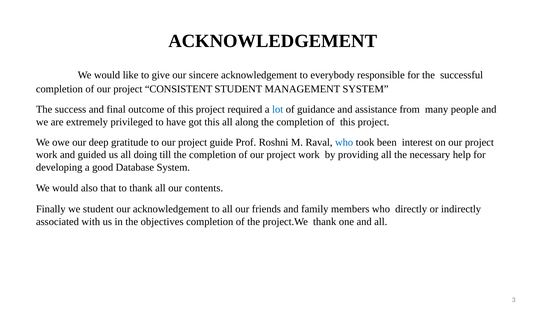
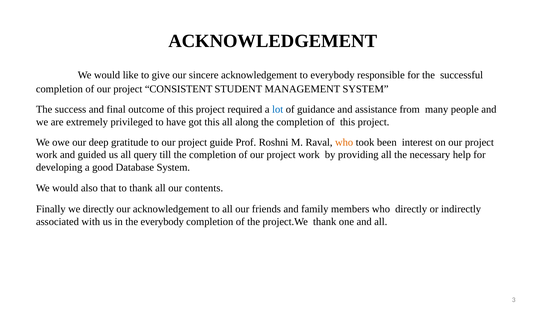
who colour: blue -> orange (344, 142)
doing: doing -> query (145, 155)
we student: student -> directly (98, 209)
the objectives: objectives -> everybody (162, 222)
